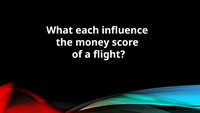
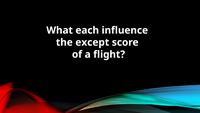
money: money -> except (92, 42)
